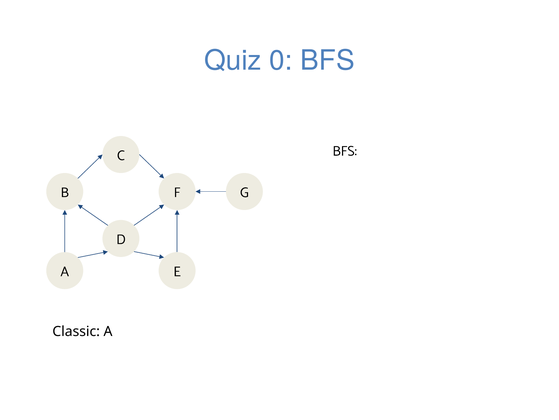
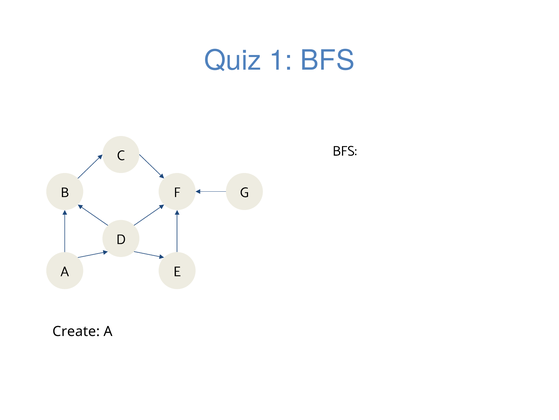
0: 0 -> 1 (281, 61)
Classic: Classic -> Create (76, 331)
